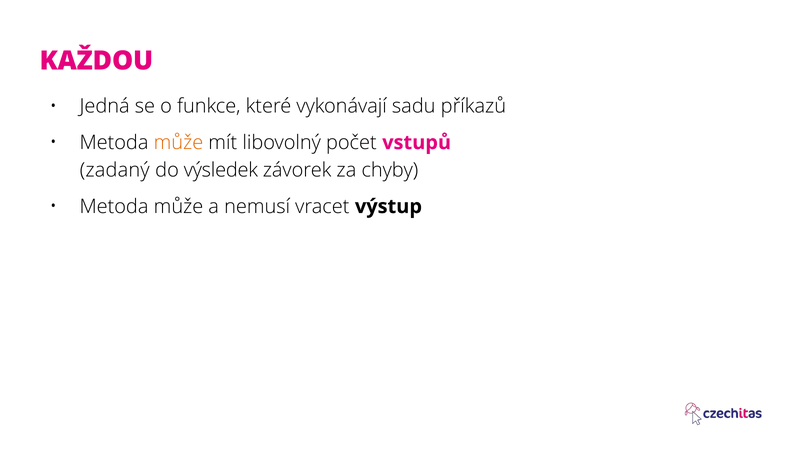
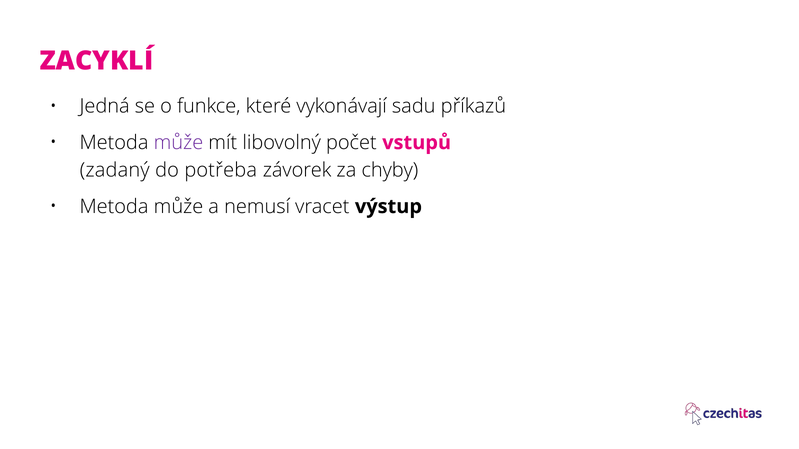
KAŽDOU: KAŽDOU -> ZACYKLÍ (96, 61)
může colour: orange -> purple (178, 143)
výsledek: výsledek -> potřeba (221, 170)
